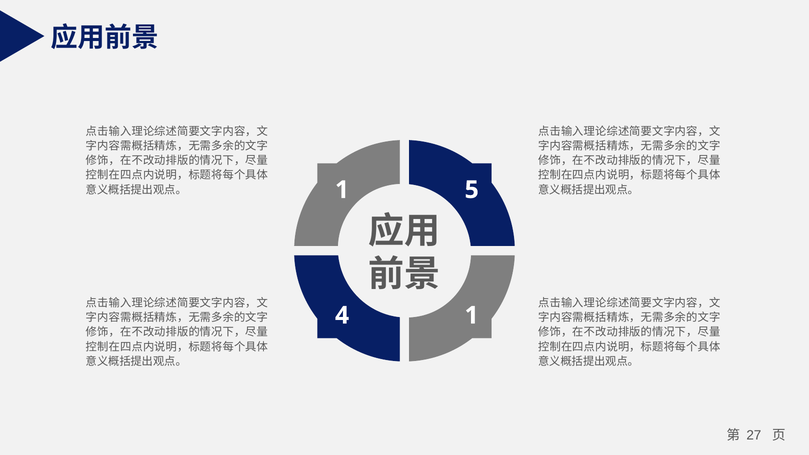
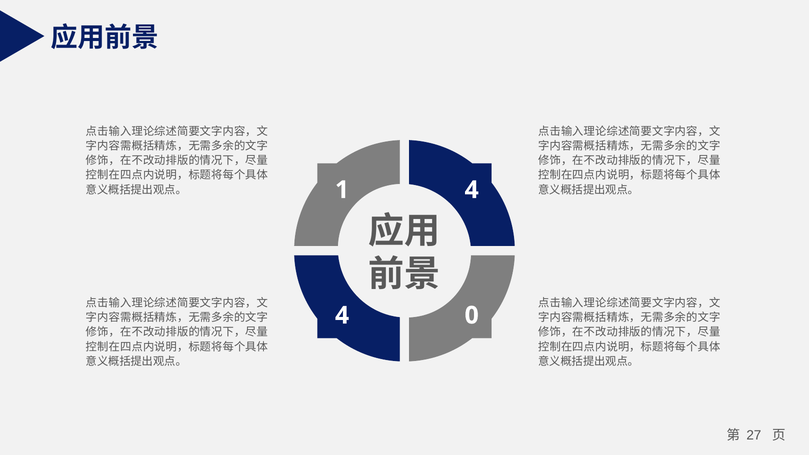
1 5: 5 -> 4 (472, 190)
4 1: 1 -> 0 (472, 315)
